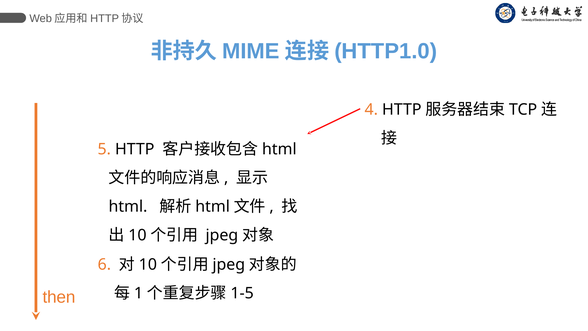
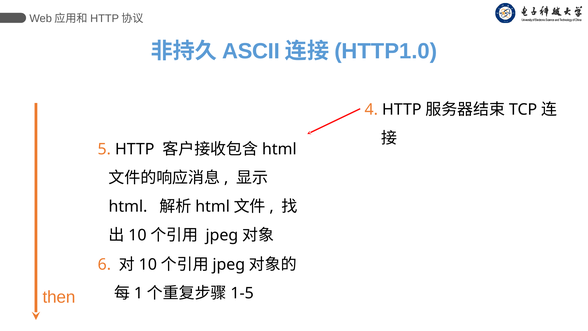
MIME: MIME -> ASCII (251, 51)
